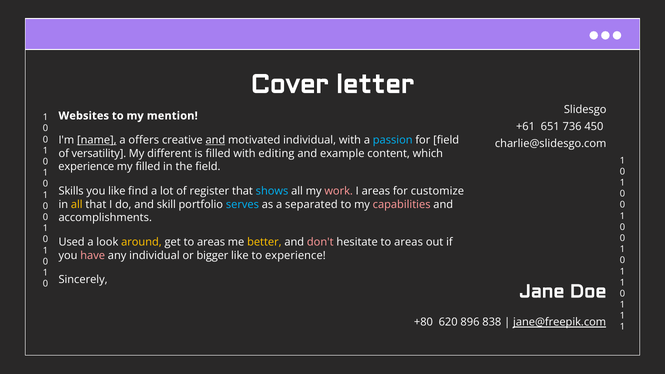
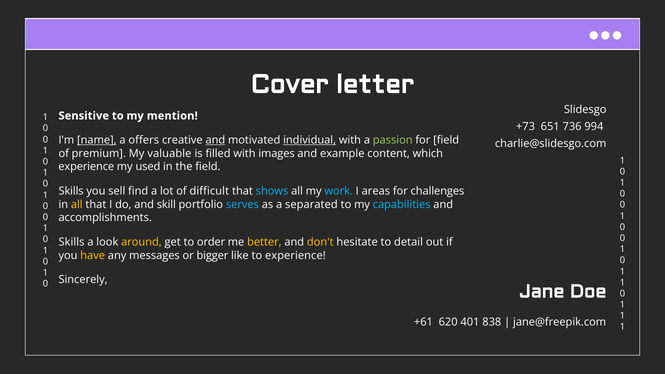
Websites: Websites -> Sensitive (84, 116)
+61: +61 -> +73 (526, 127)
450: 450 -> 994 (594, 127)
individual underline: none -> present (310, 140)
passion colour: light blue -> light green (393, 140)
versatility: versatility -> premium (99, 153)
different: different -> valuable (169, 153)
editing: editing -> images (277, 153)
my filled: filled -> used (148, 167)
you like: like -> sell (117, 191)
register: register -> difficult (209, 191)
work colour: pink -> light blue (339, 191)
customize: customize -> challenges (437, 191)
capabilities colour: pink -> light blue (402, 204)
Used: Used -> Skills (71, 242)
get to areas: areas -> order (211, 242)
don't colour: pink -> yellow (320, 242)
hesitate to areas: areas -> detail (409, 242)
have colour: pink -> yellow (93, 255)
any individual: individual -> messages (154, 255)
+80: +80 -> +61 (423, 322)
896: 896 -> 401 (470, 322)
jane@freepik.com underline: present -> none (560, 322)
